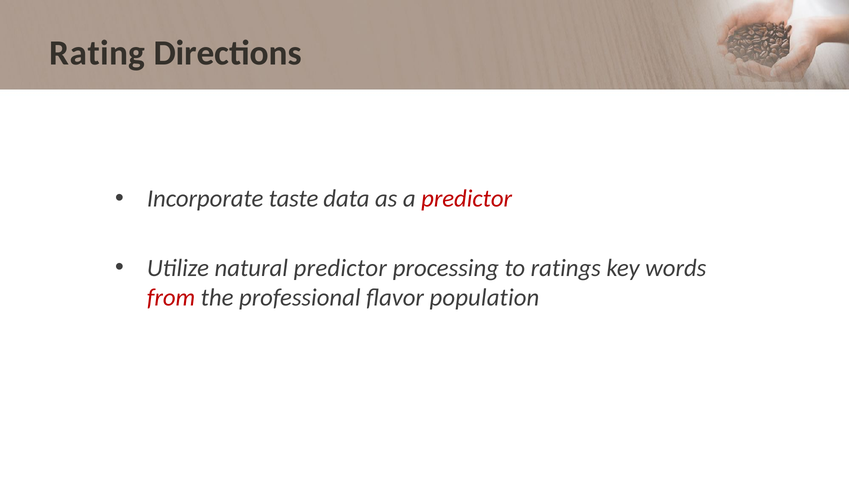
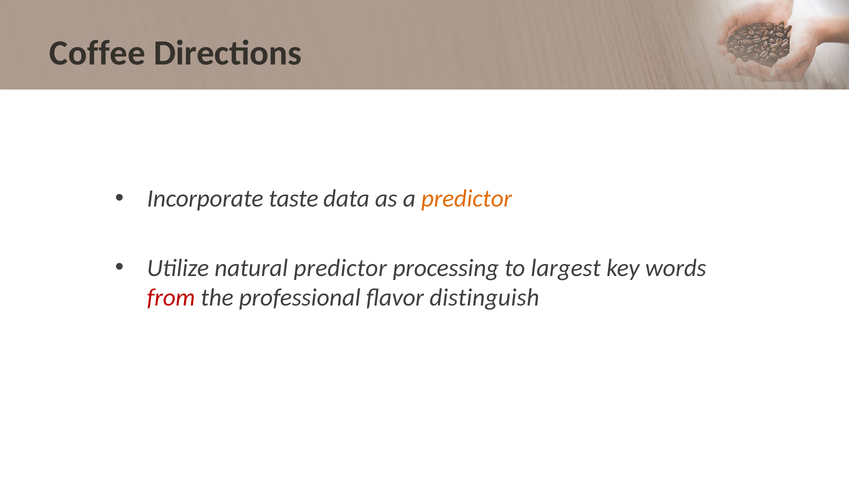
Rating: Rating -> Coffee (97, 53)
predictor colour: red -> orange (467, 199)
ratings: ratings -> largest (566, 268)
population: population -> distinguish (484, 298)
